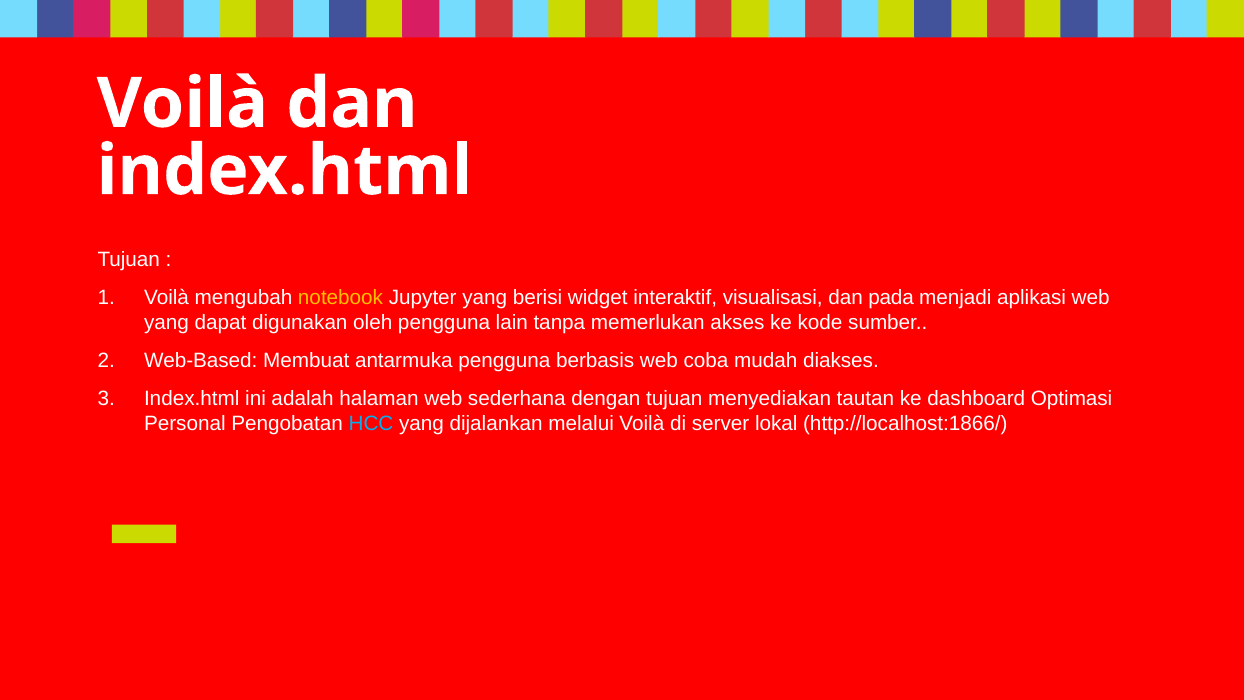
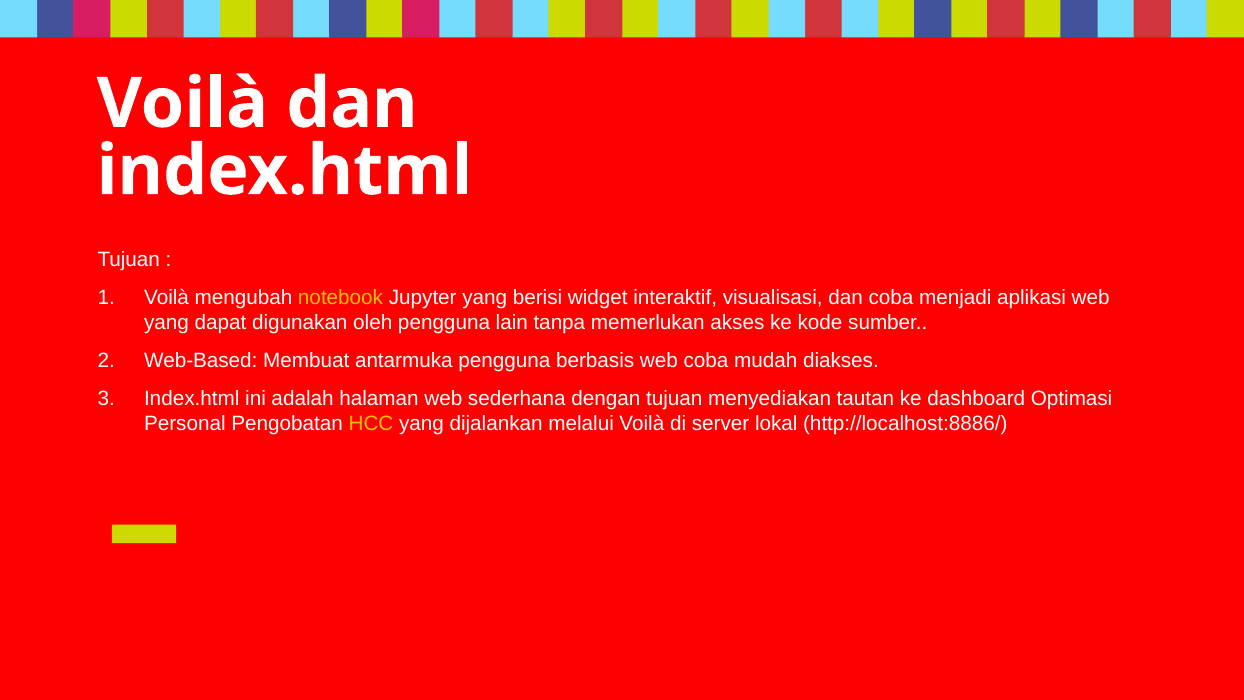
dan pada: pada -> coba (891, 298)
HCC colour: light blue -> yellow (371, 423)
http://localhost:1866/: http://localhost:1866/ -> http://localhost:8886/ (905, 423)
